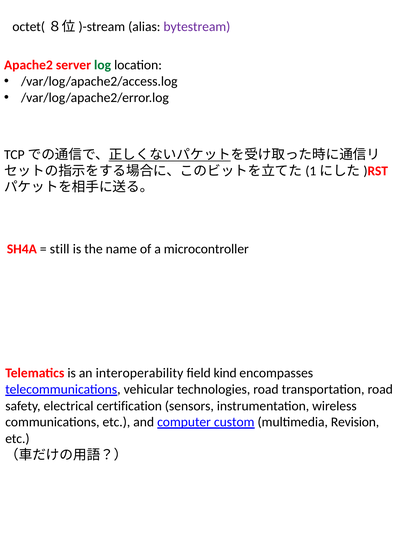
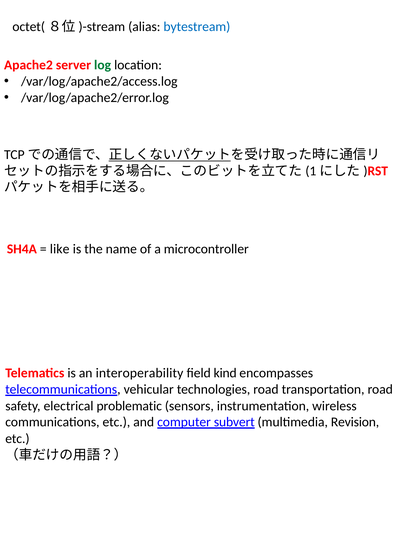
bytestream colour: purple -> blue (197, 27)
still: still -> like (60, 249)
certification: certification -> problematic (129, 406)
custom: custom -> subvert (234, 422)
